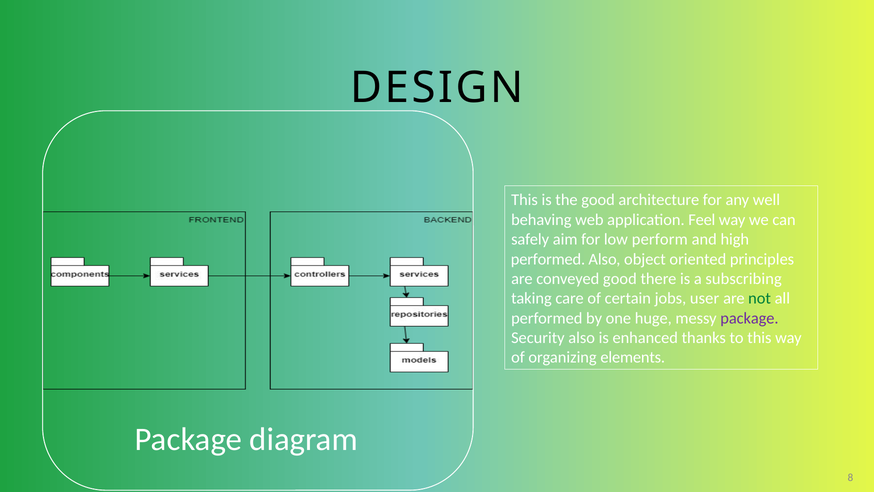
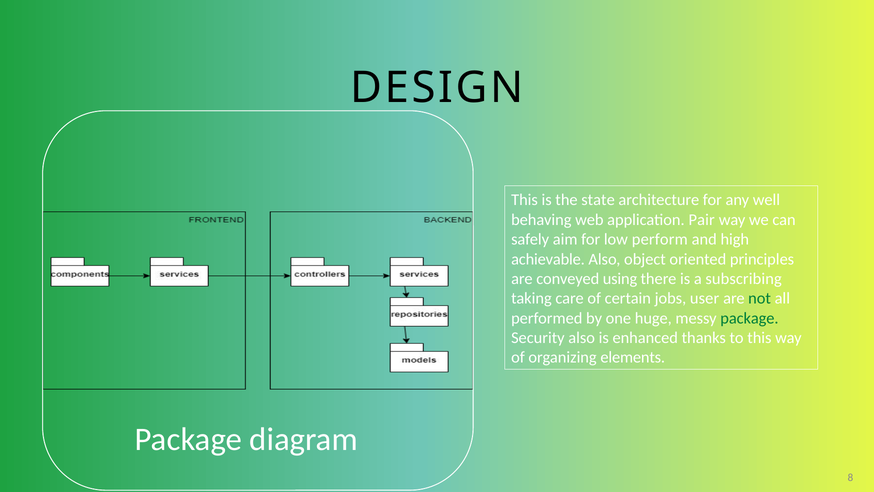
the good: good -> state (598, 200)
Feel: Feel -> Pair (702, 220)
performed: performed -> achievable (548, 259)
conveyed good: good -> using (620, 279)
package colour: purple -> green (749, 318)
